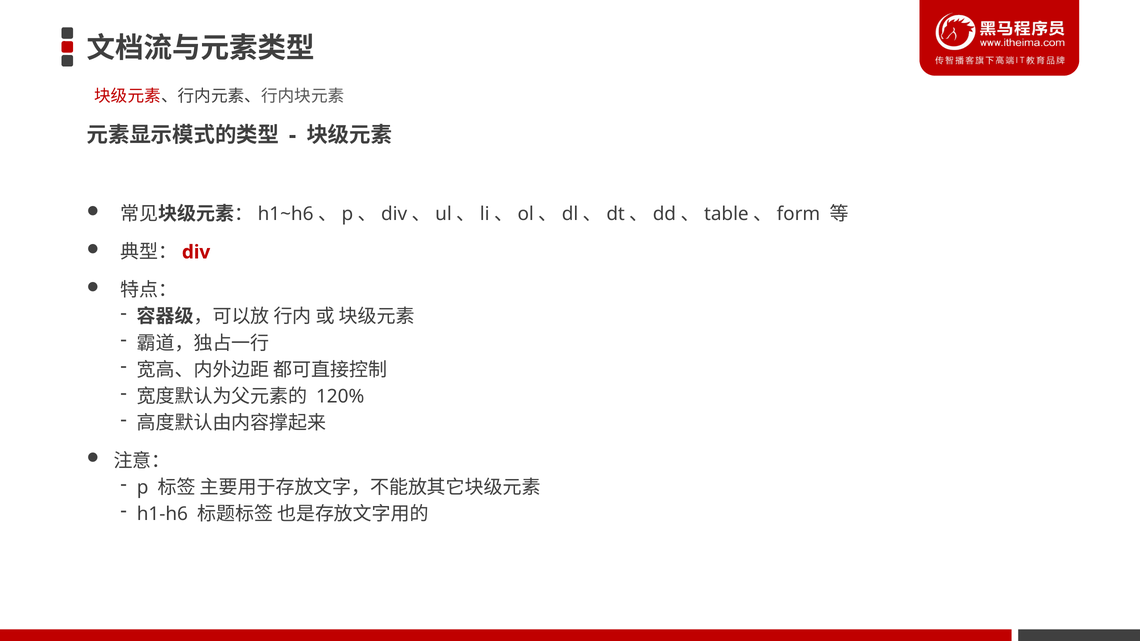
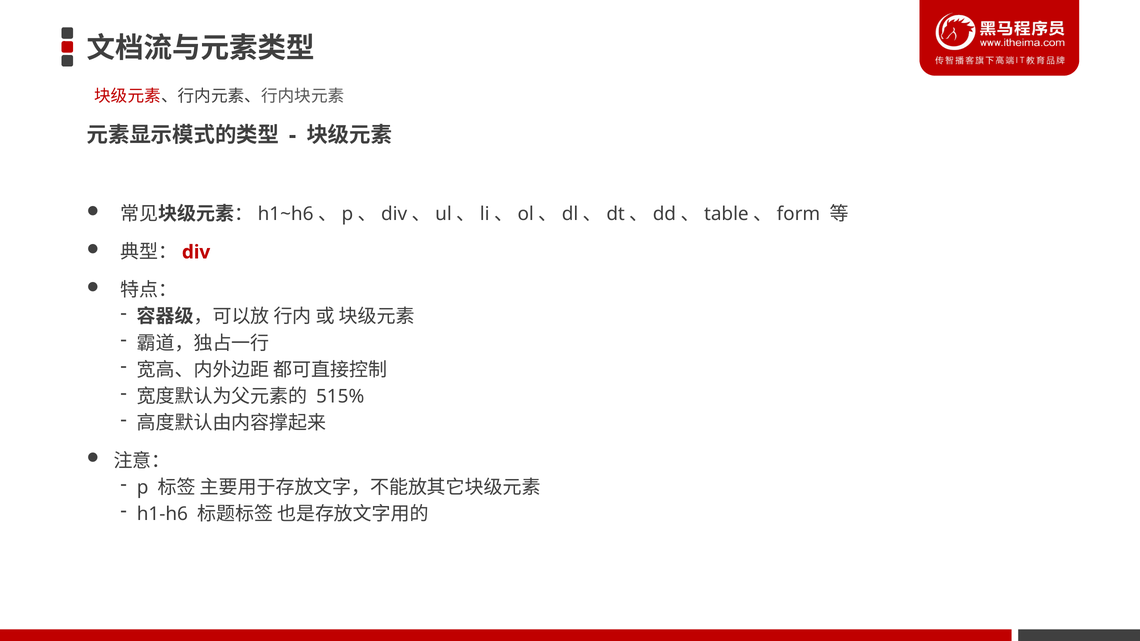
120%: 120% -> 515% (340, 397)
